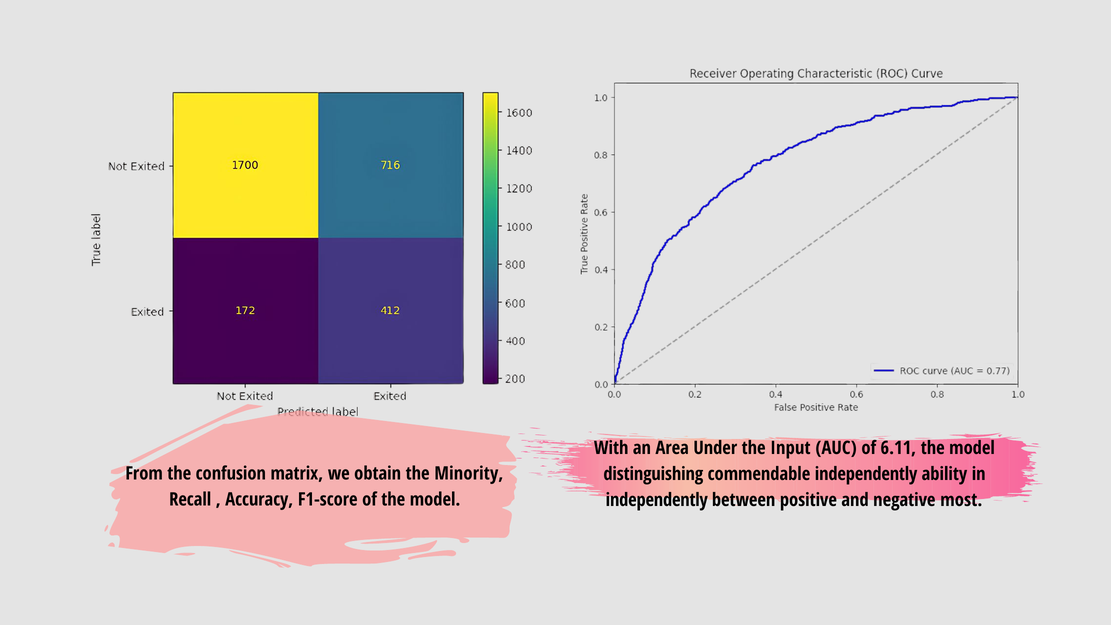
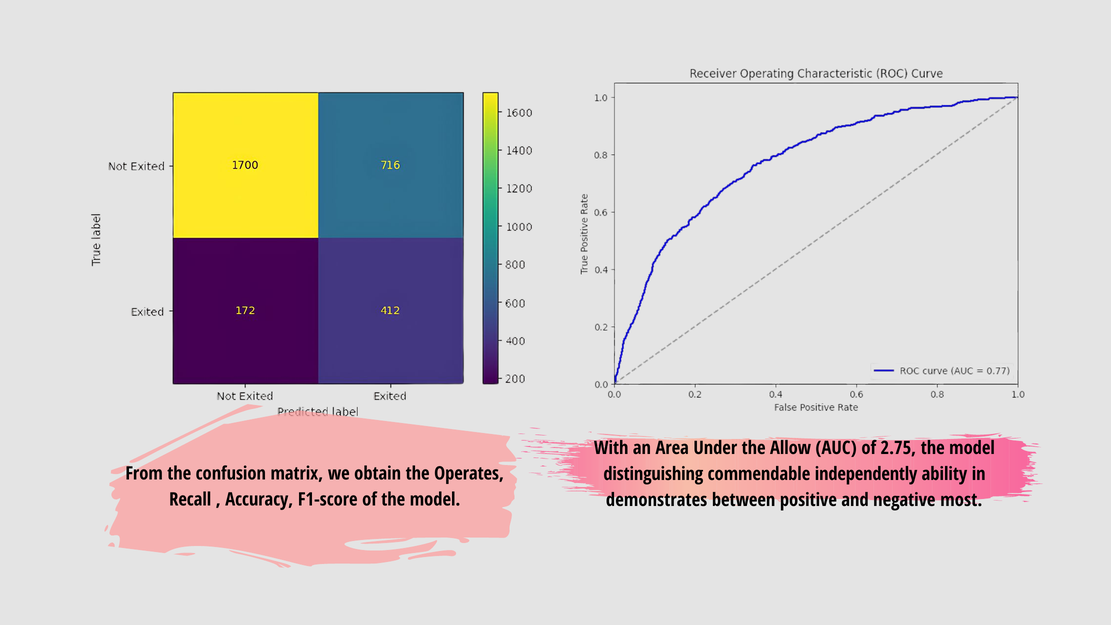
Input: Input -> Allow (791, 448)
6.11: 6.11 -> 2.75 (898, 448)
Minority: Minority -> Operates (469, 473)
independently: independently -> demonstrates (657, 500)
